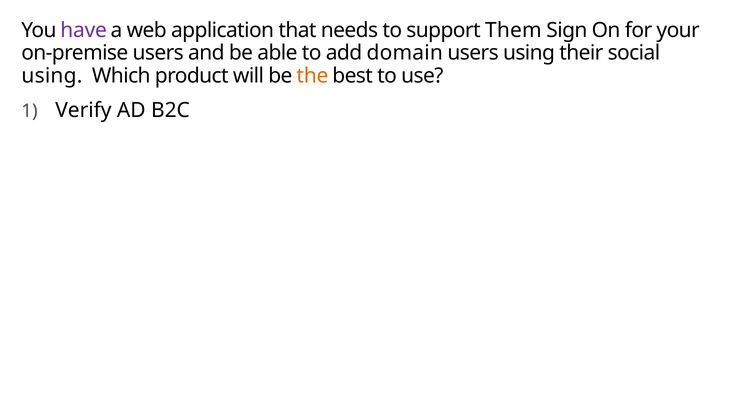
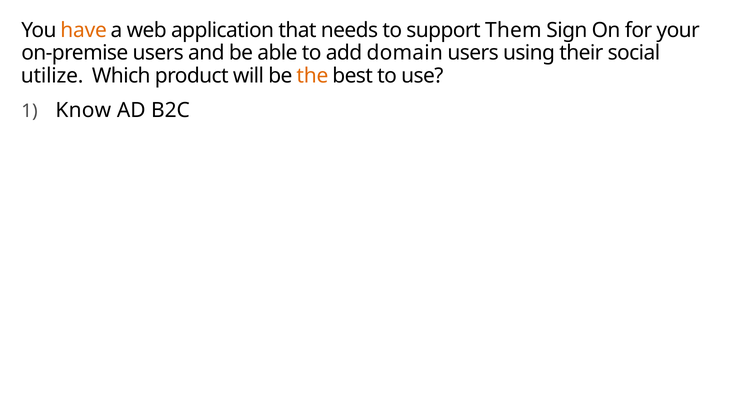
have colour: purple -> orange (84, 30)
using: using -> utilize (52, 76)
Verify: Verify -> Know (83, 110)
